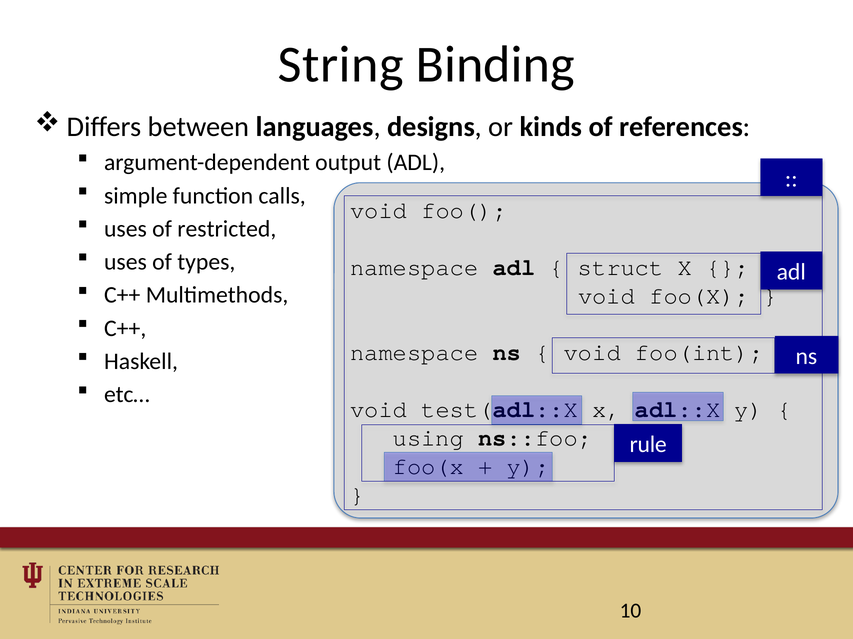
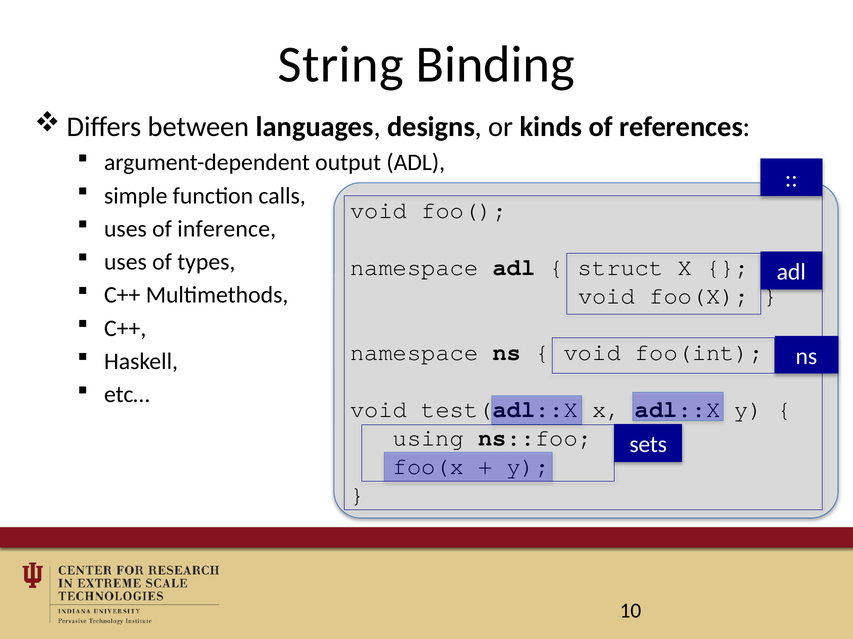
restricted: restricted -> inference (227, 229)
rule: rule -> sets (648, 445)
